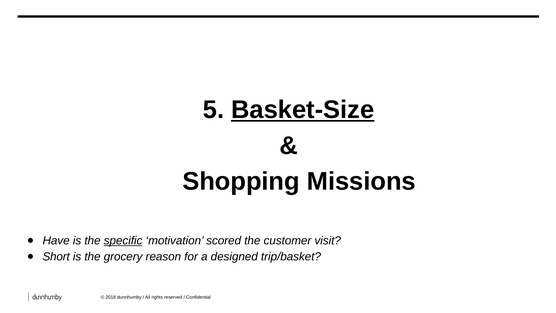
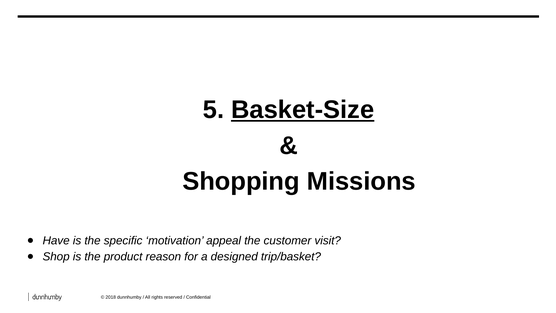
specific underline: present -> none (123, 240)
scored: scored -> appeal (224, 240)
Short: Short -> Shop (56, 257)
grocery: grocery -> product (123, 257)
